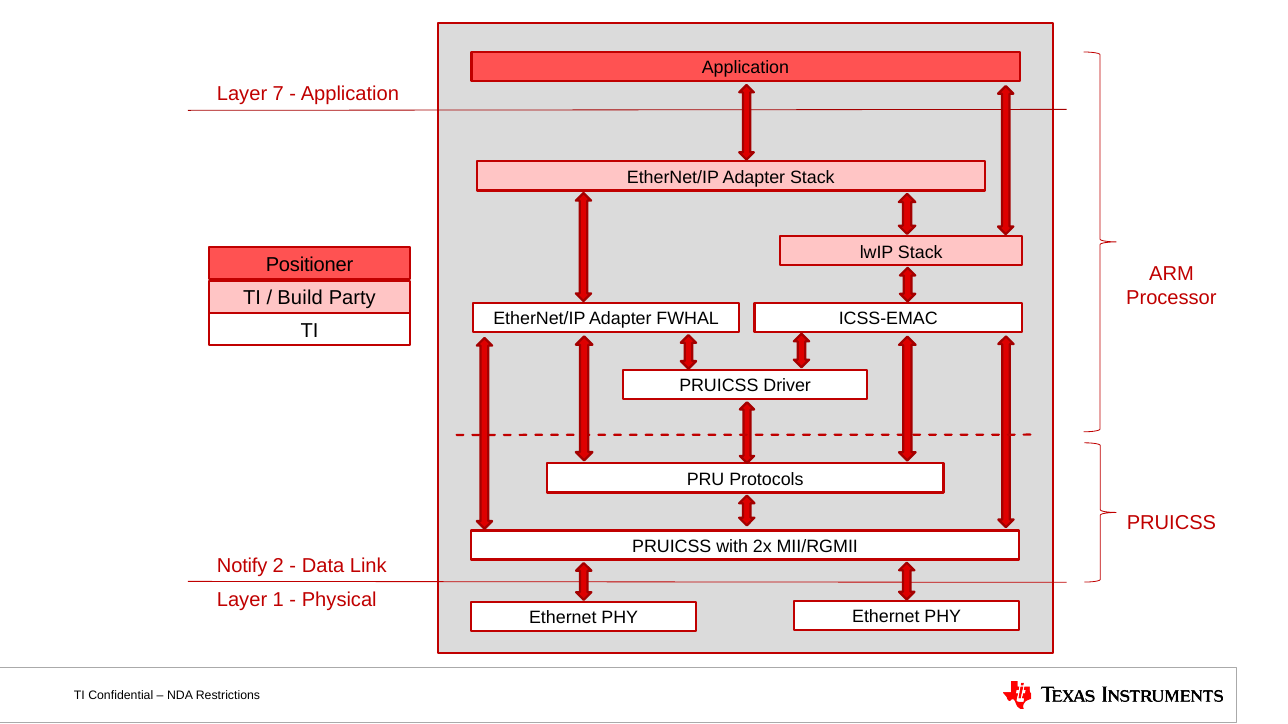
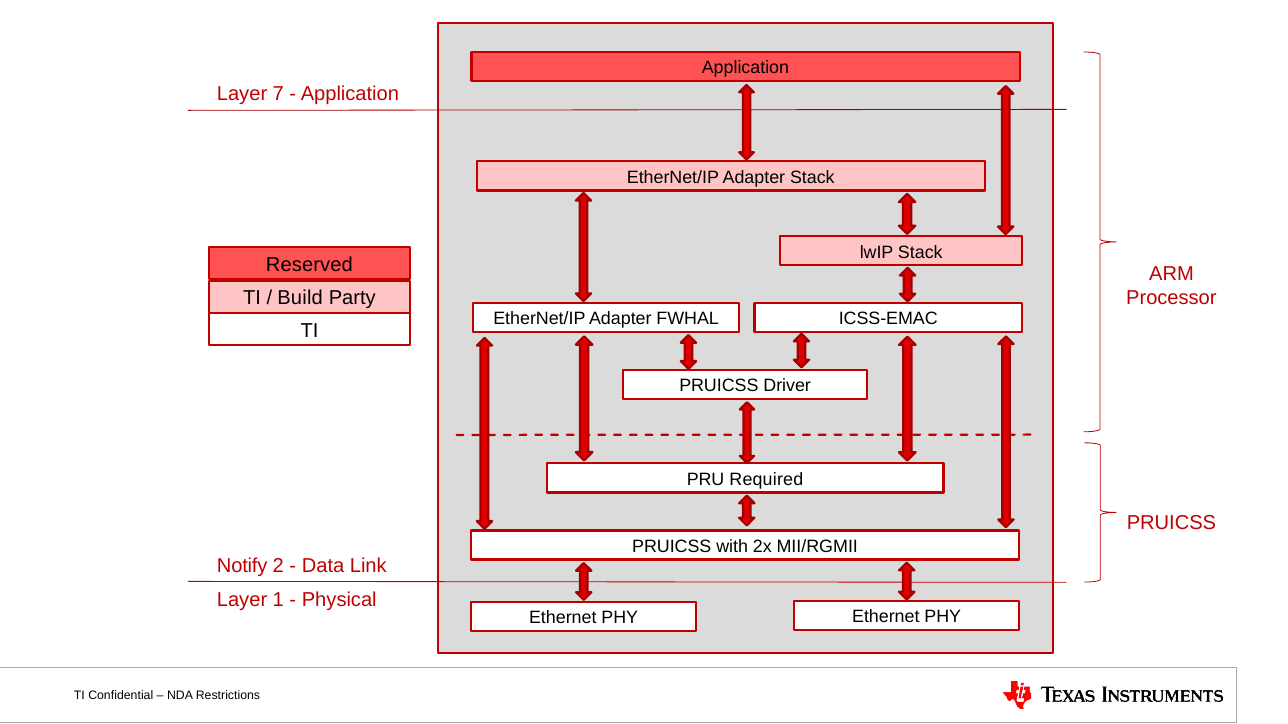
Positioner: Positioner -> Reserved (309, 265)
Protocols: Protocols -> Required (766, 480)
